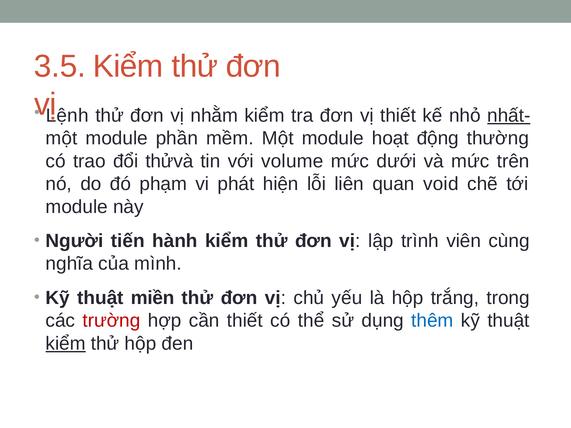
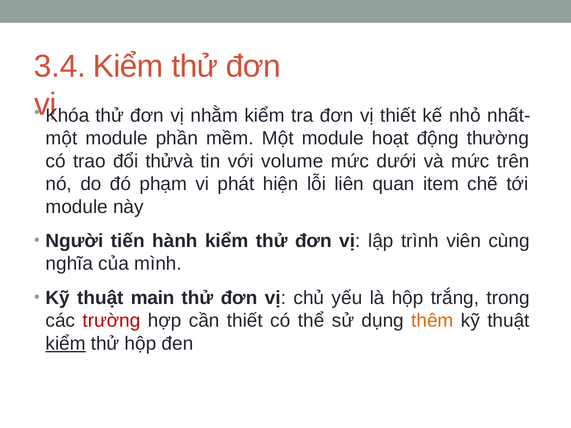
3.5: 3.5 -> 3.4 (60, 66)
Lệnh: Lệnh -> Khóa (67, 116)
nhất- underline: present -> none (509, 116)
void: void -> item (441, 184)
miền: miền -> main (153, 298)
thêm colour: blue -> orange (432, 321)
